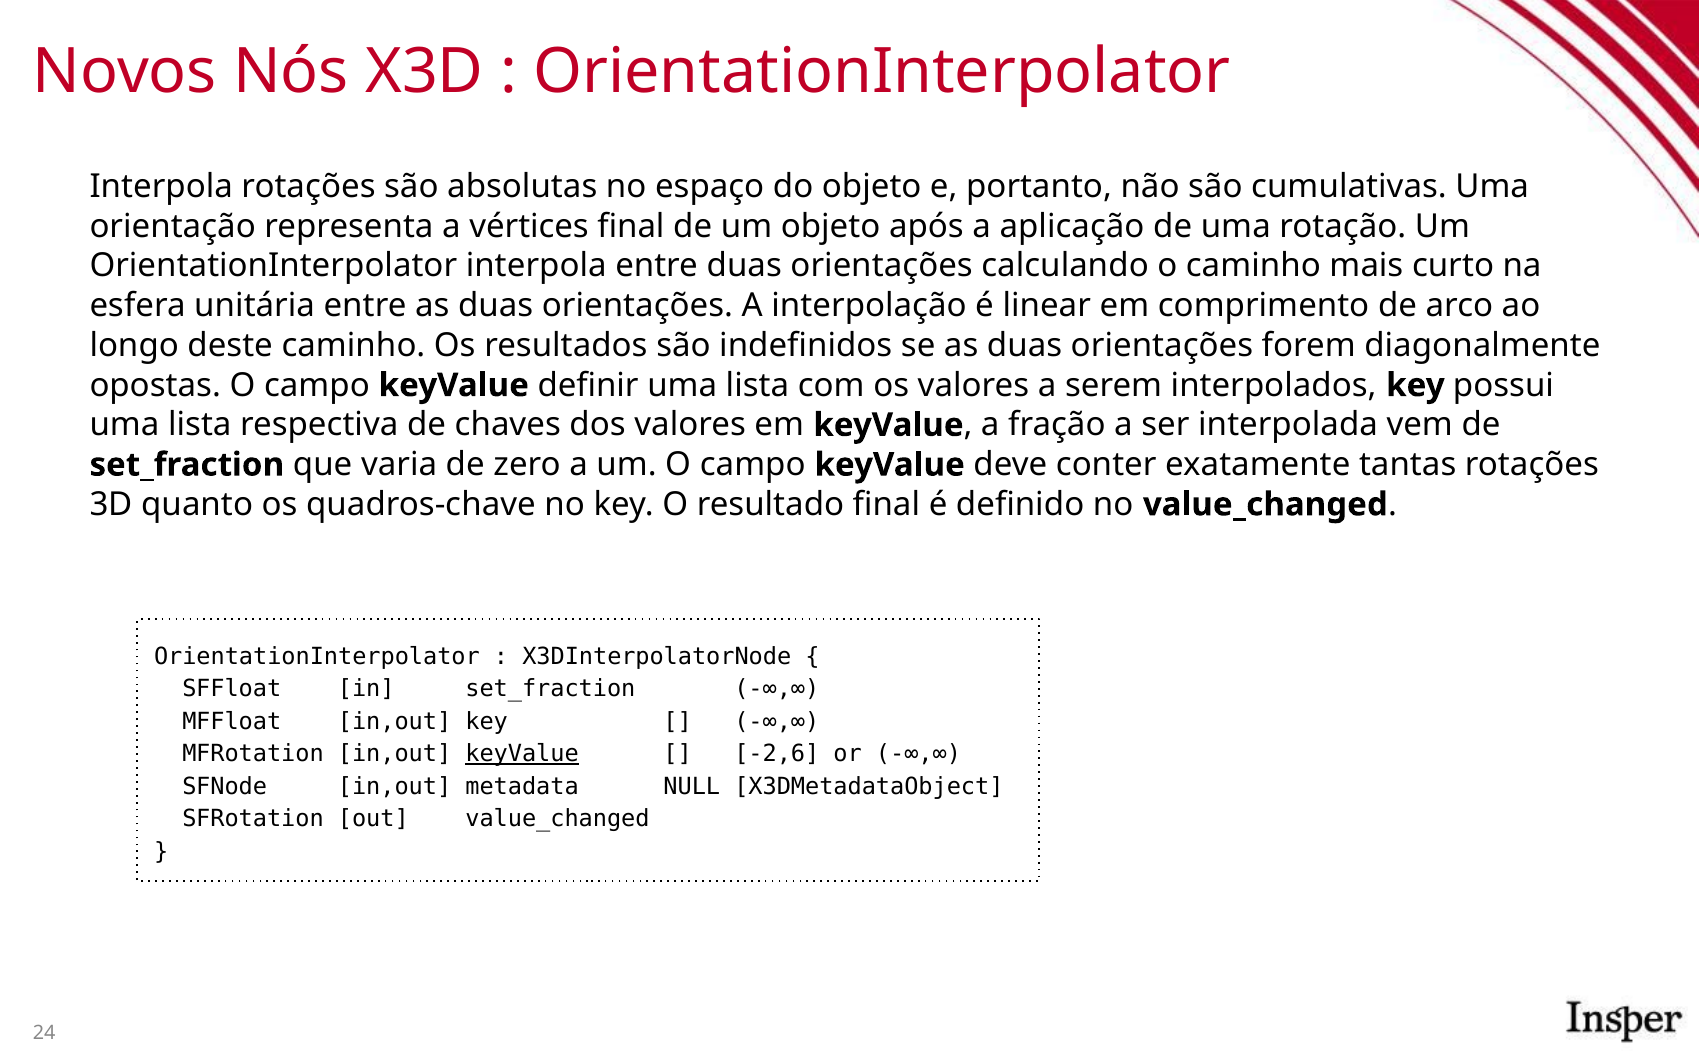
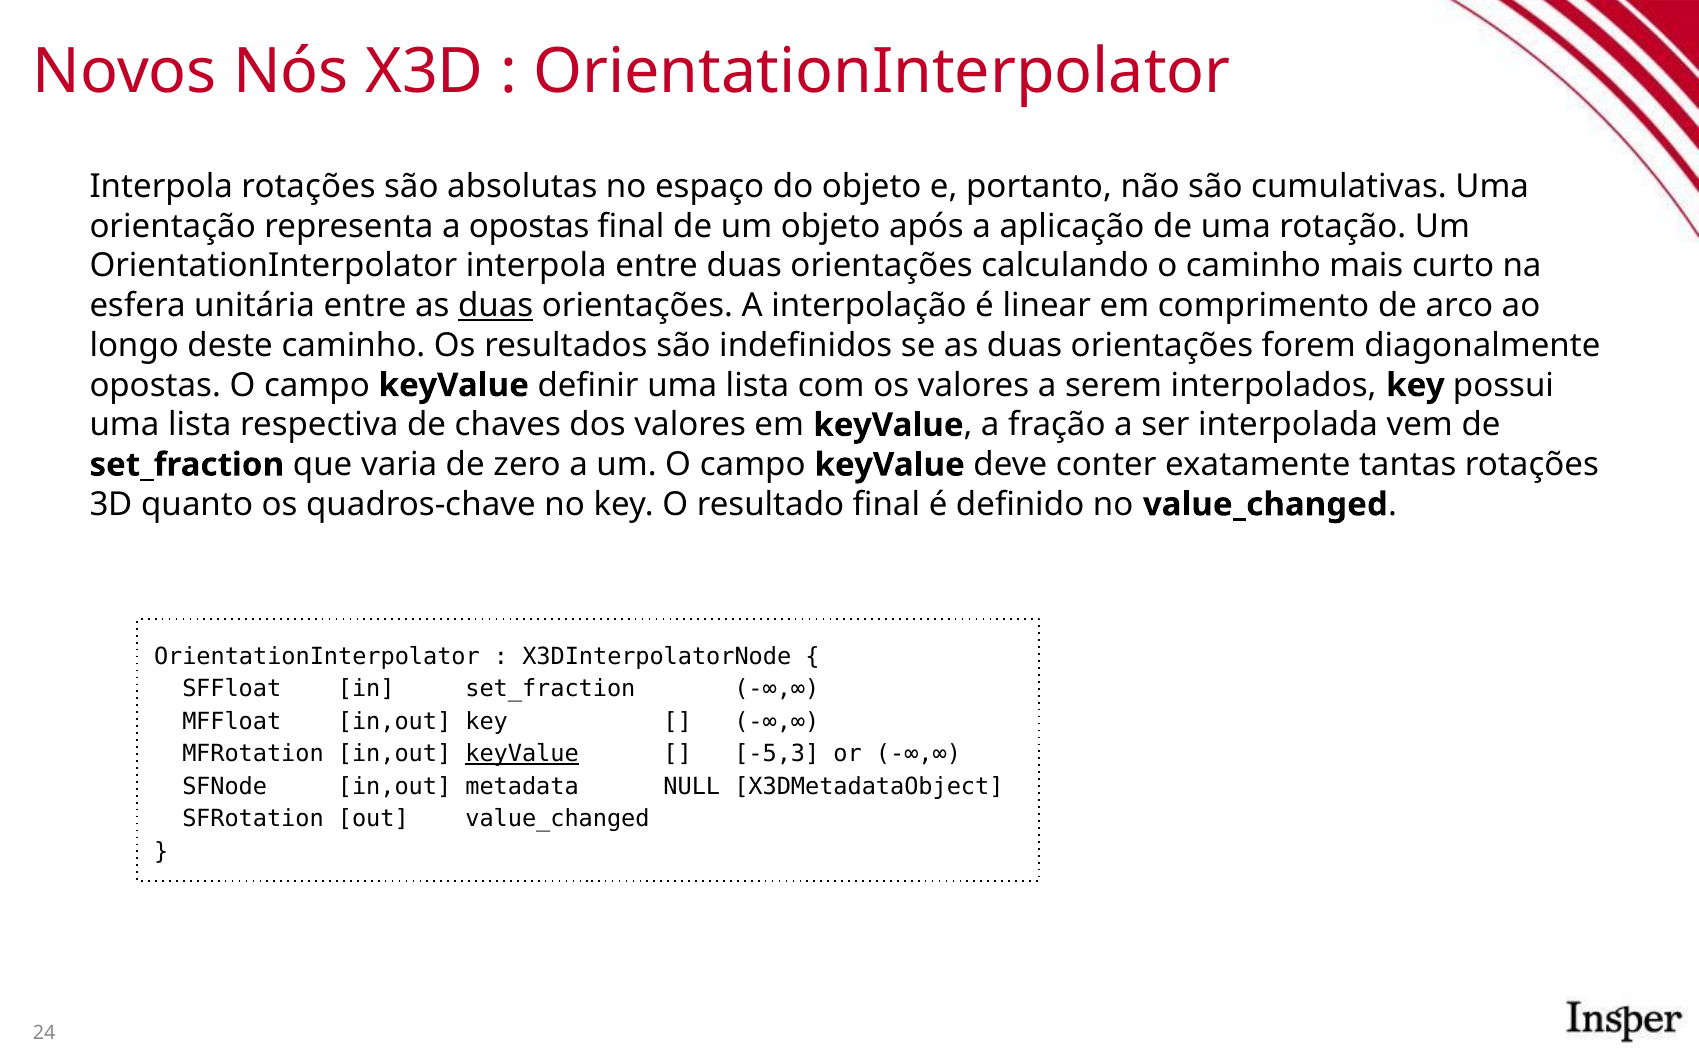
a vértices: vértices -> opostas (529, 226)
duas underline: none -> present (496, 306)
-2,6: -2,6 -> -5,3 (777, 754)
